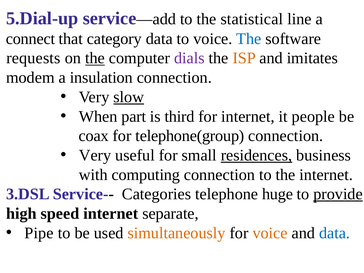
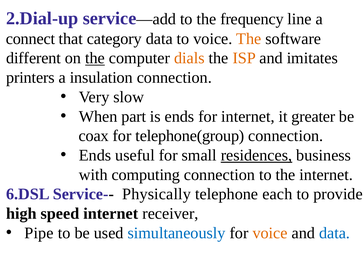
5.Dial-up: 5.Dial-up -> 2.Dial-up (42, 18)
statistical: statistical -> frequency (252, 19)
The colour: blue -> orange (249, 39)
requests: requests -> different (34, 58)
dials colour: purple -> orange (189, 58)
modem: modem -> printers (30, 78)
slow underline: present -> none (129, 97)
is third: third -> ends (179, 116)
people: people -> greater (313, 116)
Very: Very -> Ends (95, 155)
3.DSL: 3.DSL -> 6.DSL (28, 194)
Categories: Categories -> Physically (156, 194)
huge: huge -> each (277, 194)
provide underline: present -> none (338, 194)
separate: separate -> receiver (170, 214)
simultaneously colour: orange -> blue (177, 233)
